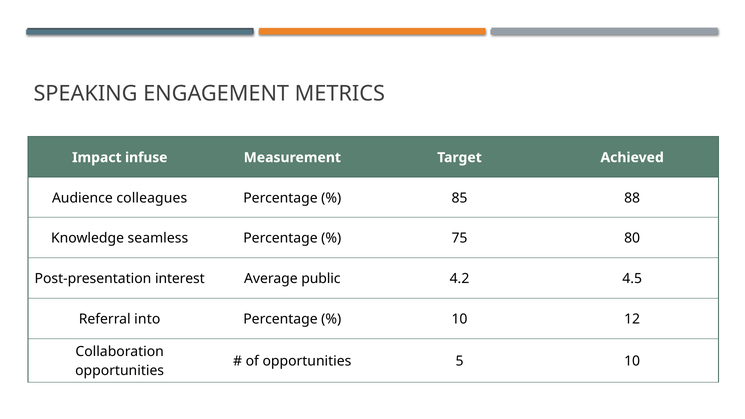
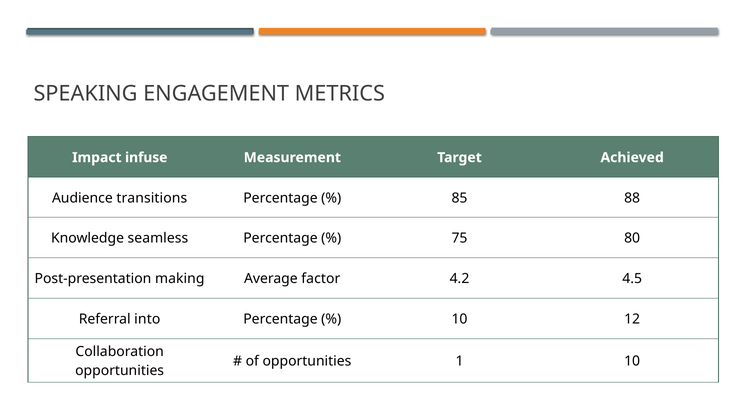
colleagues: colleagues -> transitions (152, 198)
interest: interest -> making (180, 279)
public: public -> factor (321, 279)
5: 5 -> 1 (460, 361)
